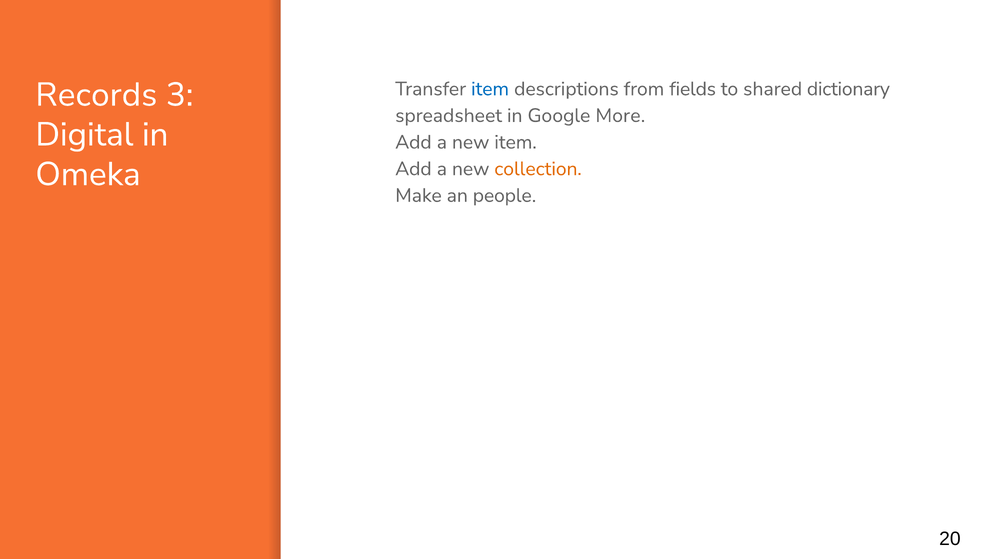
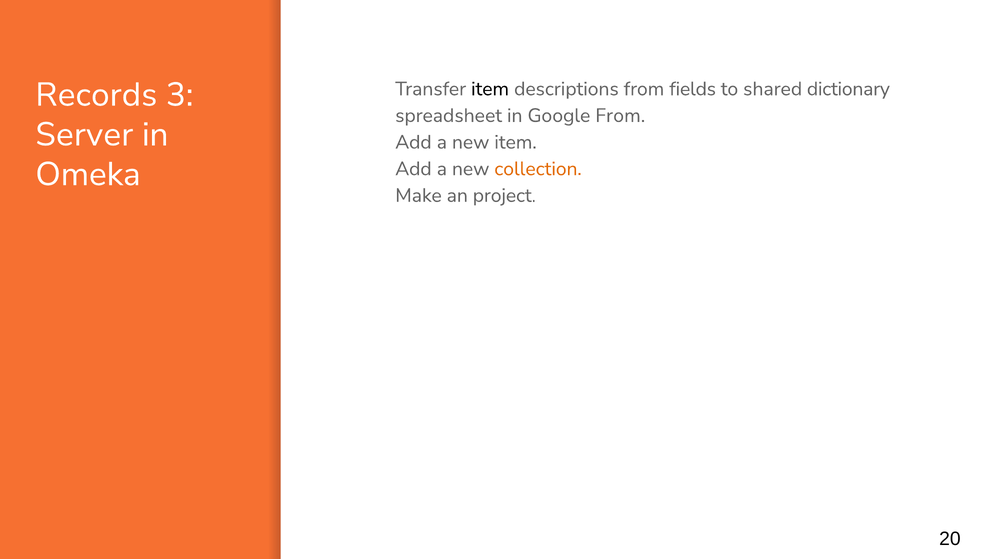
item colour: blue -> black (490, 89)
Google More: More -> From (620, 115)
Digital: Digital -> Server (84, 134)
people: people -> project (504, 195)
